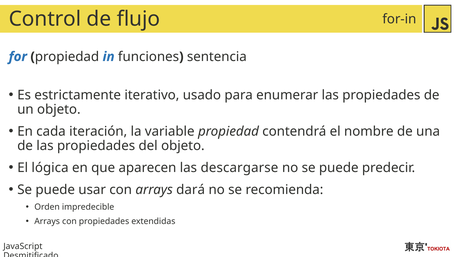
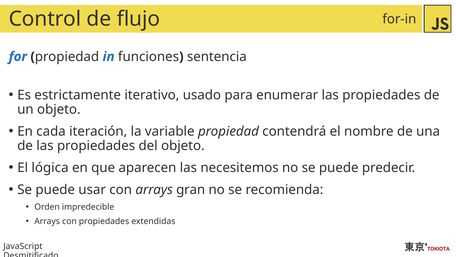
descargarse: descargarse -> necesitemos (240, 167)
dará: dará -> gran (191, 189)
